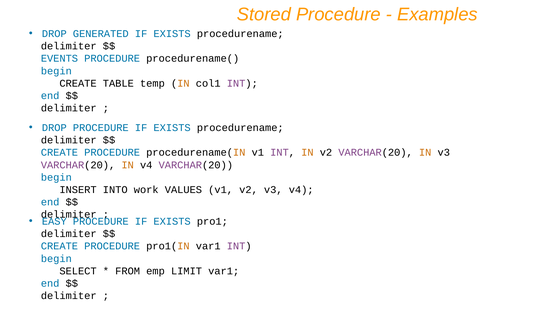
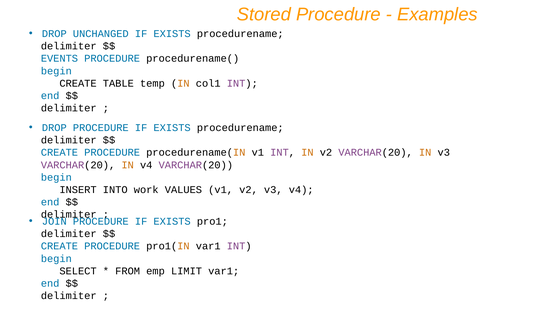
GENERATED: GENERATED -> UNCHANGED (101, 34)
EASY: EASY -> JOIN (54, 221)
